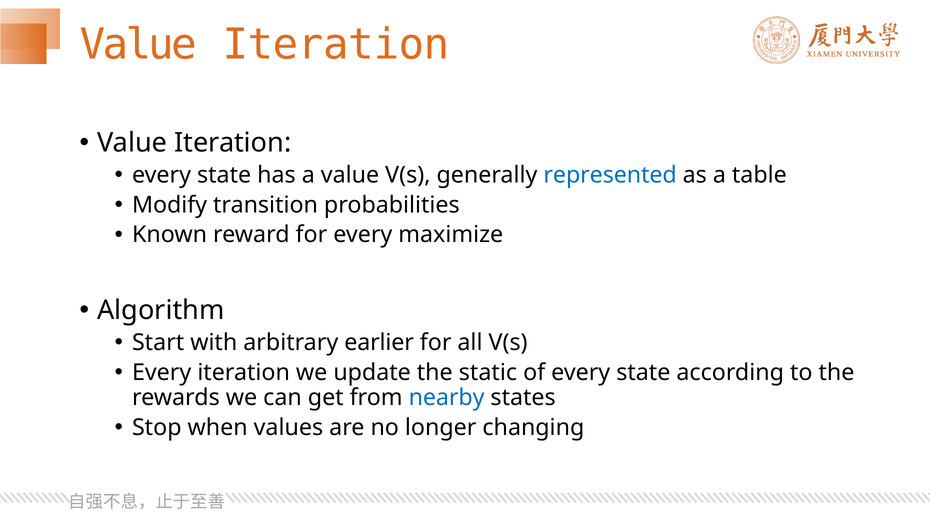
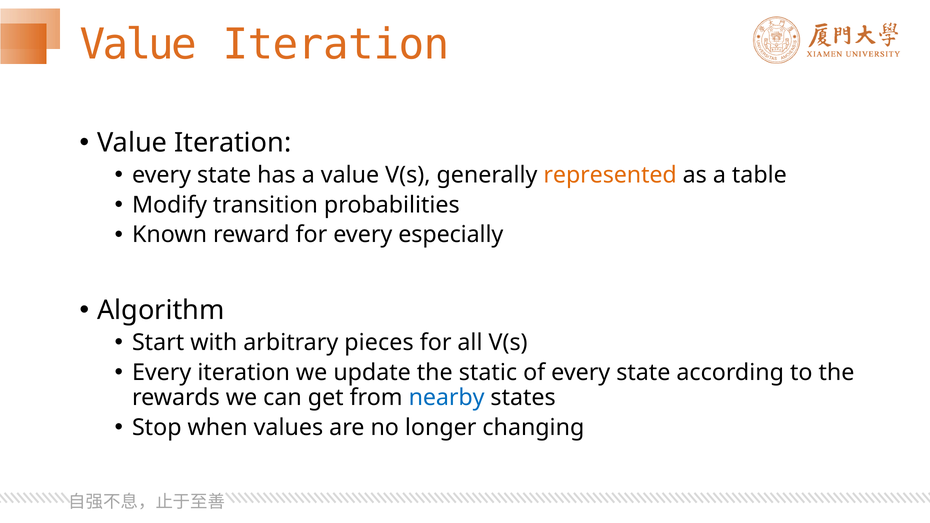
represented colour: blue -> orange (610, 175)
maximize: maximize -> especially (451, 235)
earlier: earlier -> pieces (379, 343)
